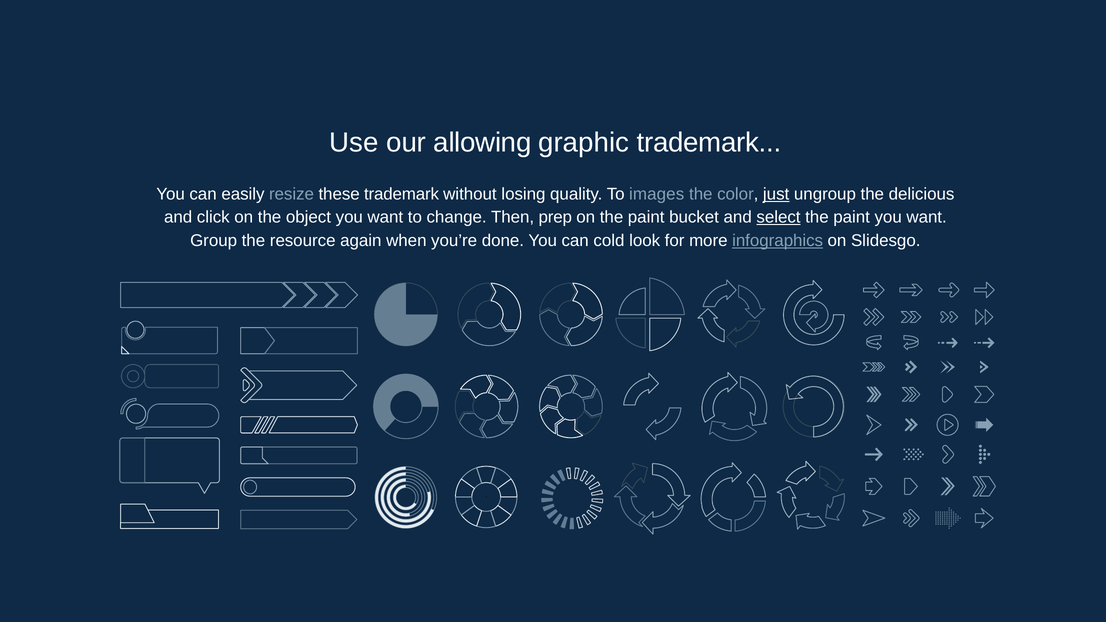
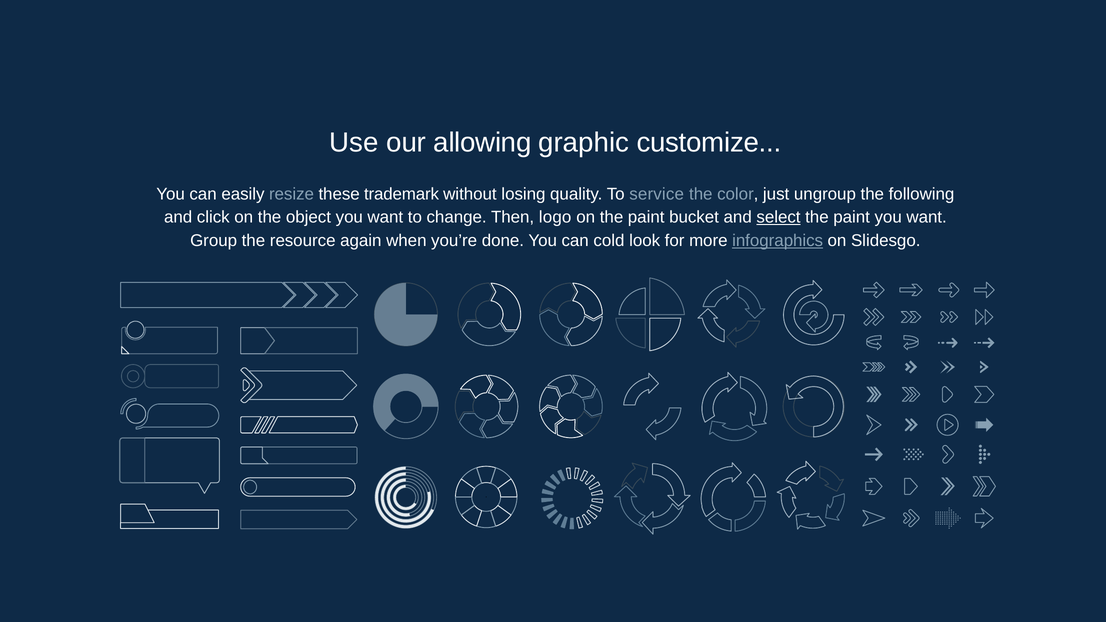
graphic trademark: trademark -> customize (709, 142)
images: images -> service (657, 194)
just underline: present -> none (776, 194)
delicious: delicious -> following (922, 194)
prep: prep -> logo (555, 217)
